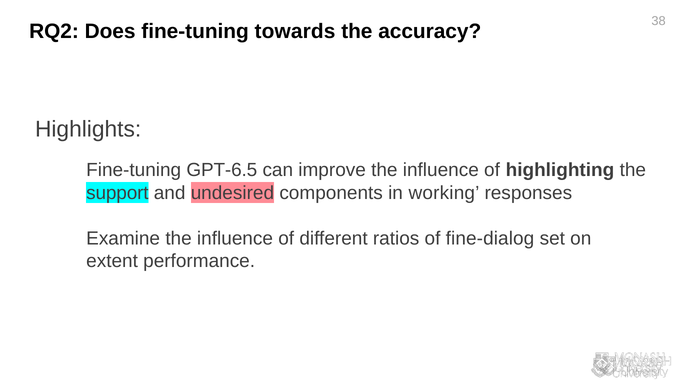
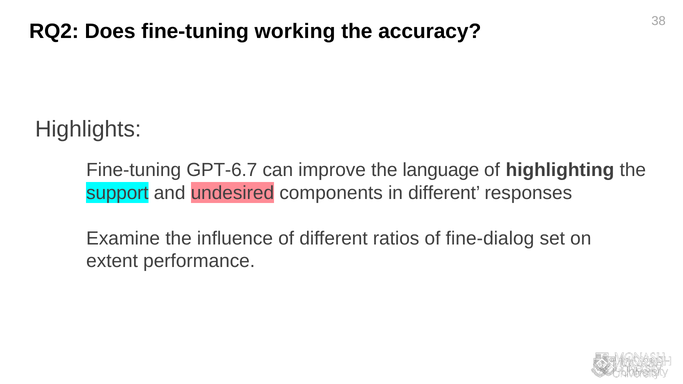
towards: towards -> working (295, 32)
GPT-6.5: GPT-6.5 -> GPT-6.7 (222, 170)
improve the influence: influence -> language (441, 170)
in working: working -> different (444, 193)
